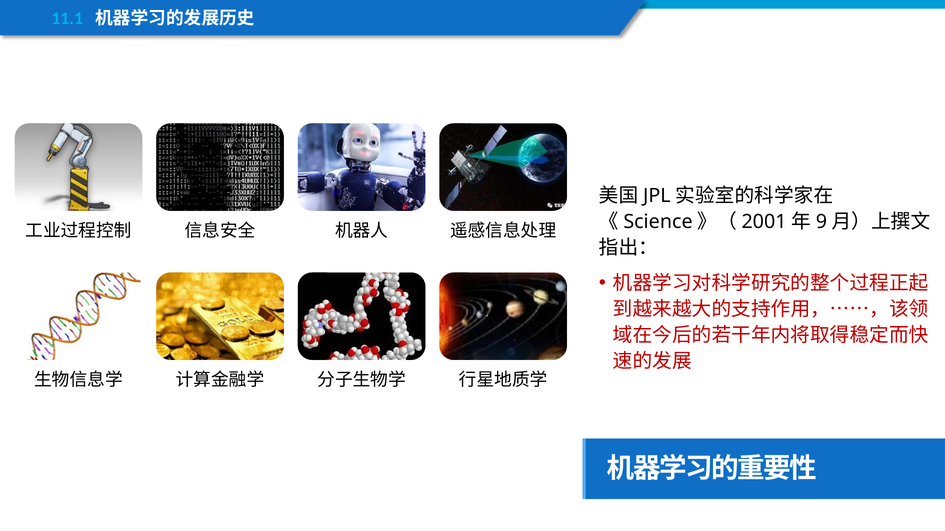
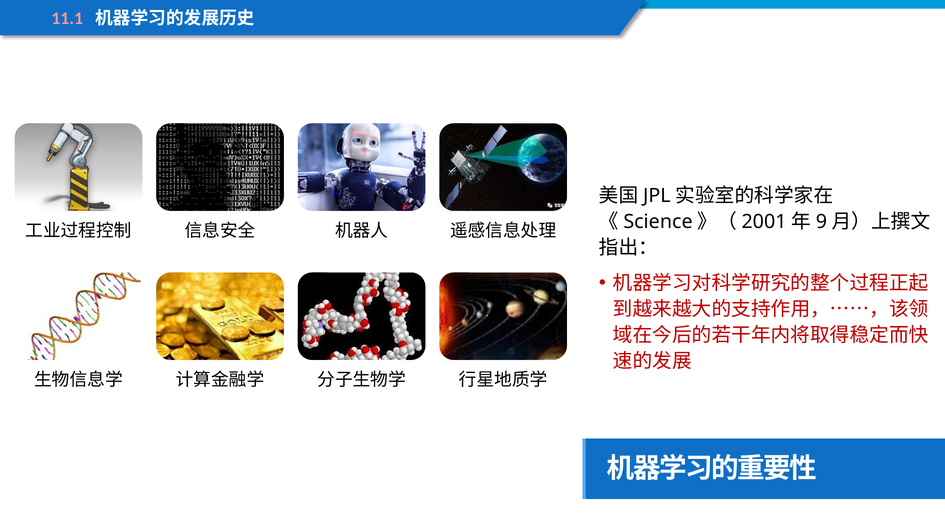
11.1 colour: light blue -> pink (67, 18)
